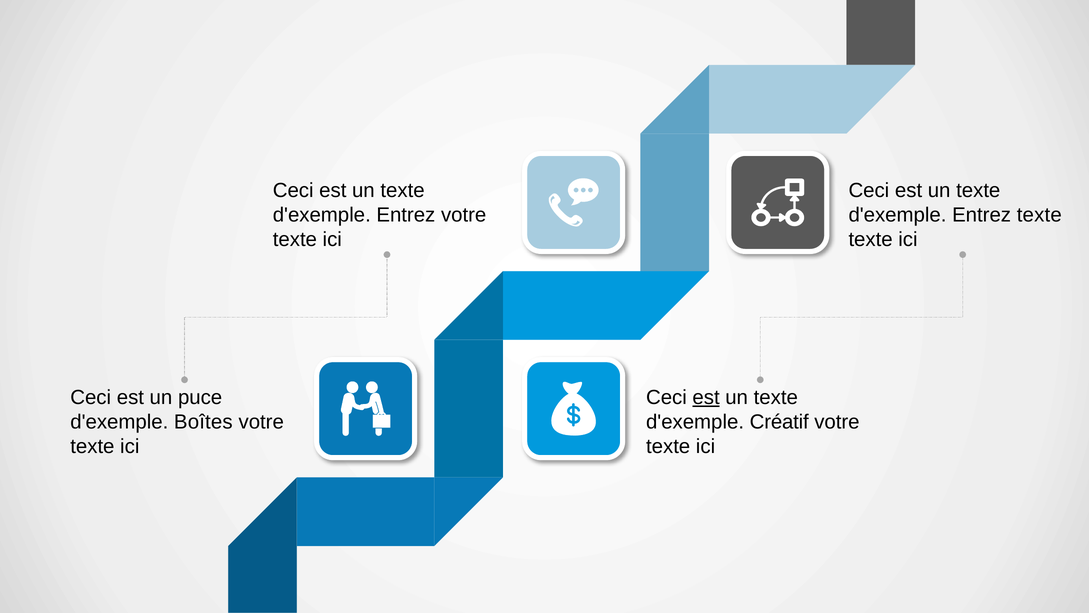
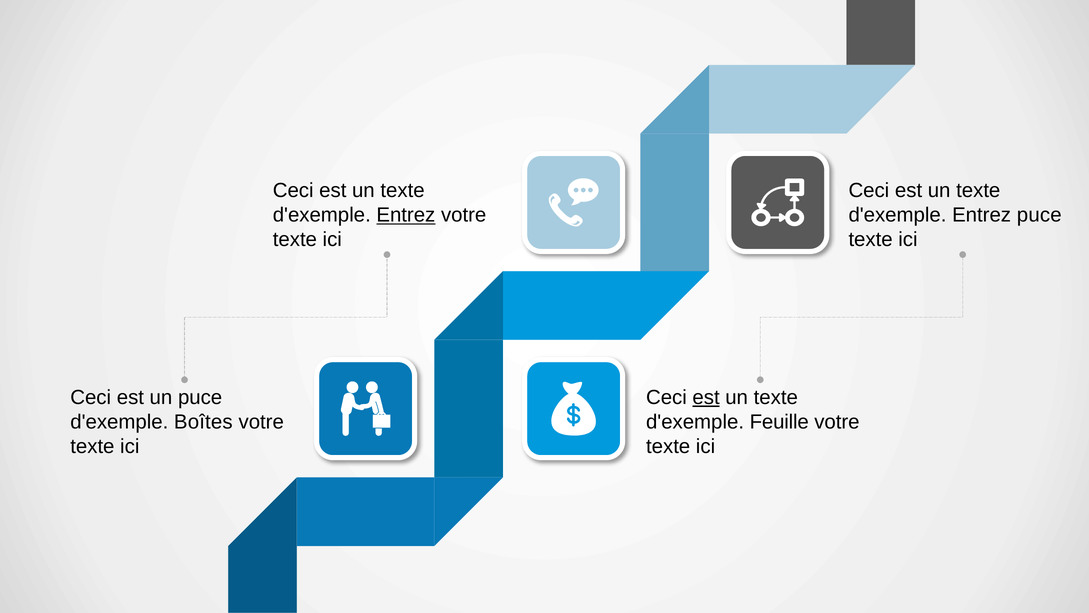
Entrez underline: none -> present (406, 215)
Entrez texte: texte -> puce (1039, 215)
Créatif: Créatif -> Feuille (779, 422)
